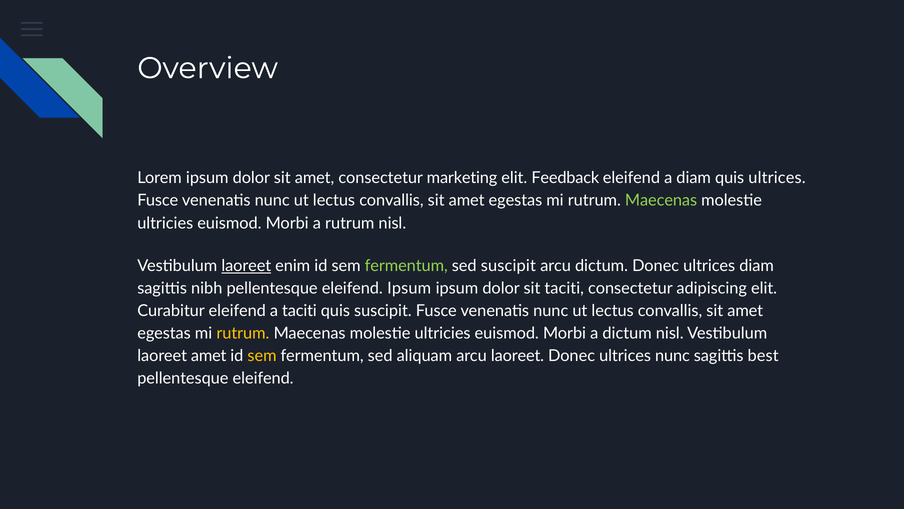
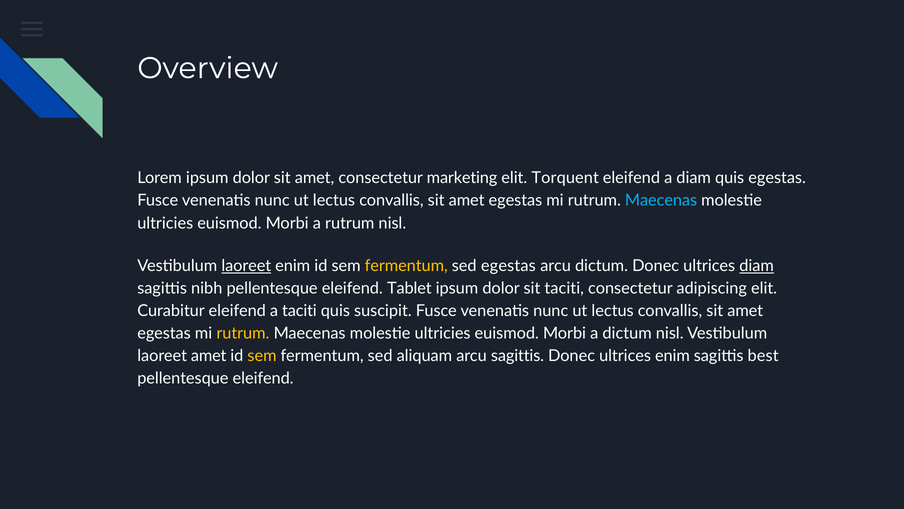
Feedback: Feedback -> Torquent (565, 178)
quis ultrices: ultrices -> egestas (777, 178)
Maecenas colour: light green -> light blue (661, 200)
fermentum colour: light green -> yellow (406, 266)
sed suscipit: suscipit -> egestas (508, 266)
diam underline: none -> present (757, 266)
eleifend Ipsum: Ipsum -> Tablet (409, 288)
arcu laoreet: laoreet -> sagittis (518, 356)
ultrices nunc: nunc -> enim (672, 356)
